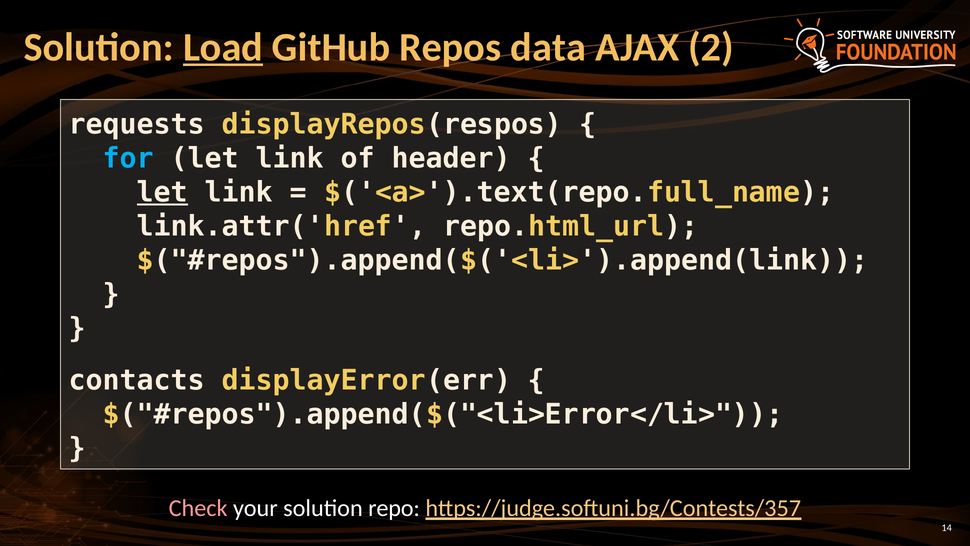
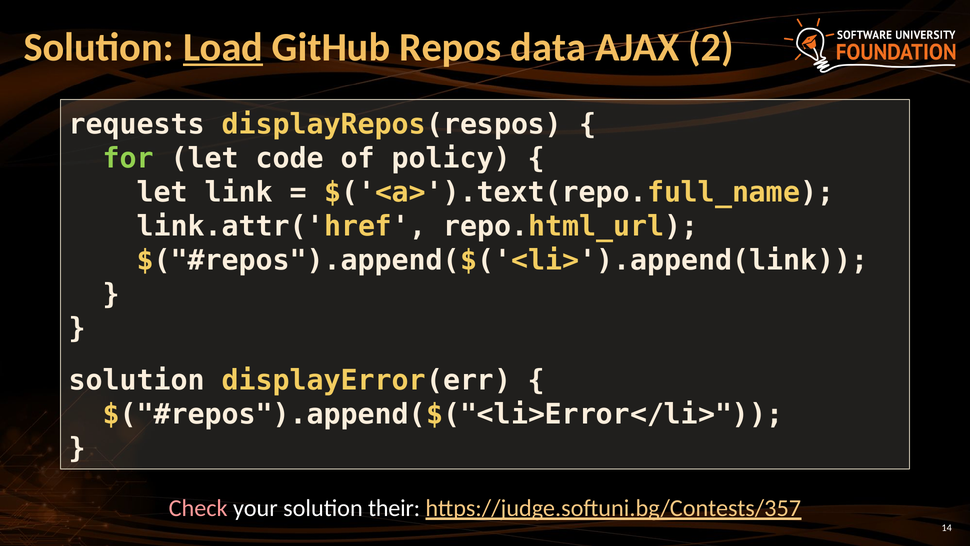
for colour: light blue -> light green (128, 158)
link: link -> code (290, 158)
header: header -> policy (451, 158)
let underline: present -> none (162, 192)
contacts: contacts -> solution (137, 380)
repo: repo -> their (394, 508)
